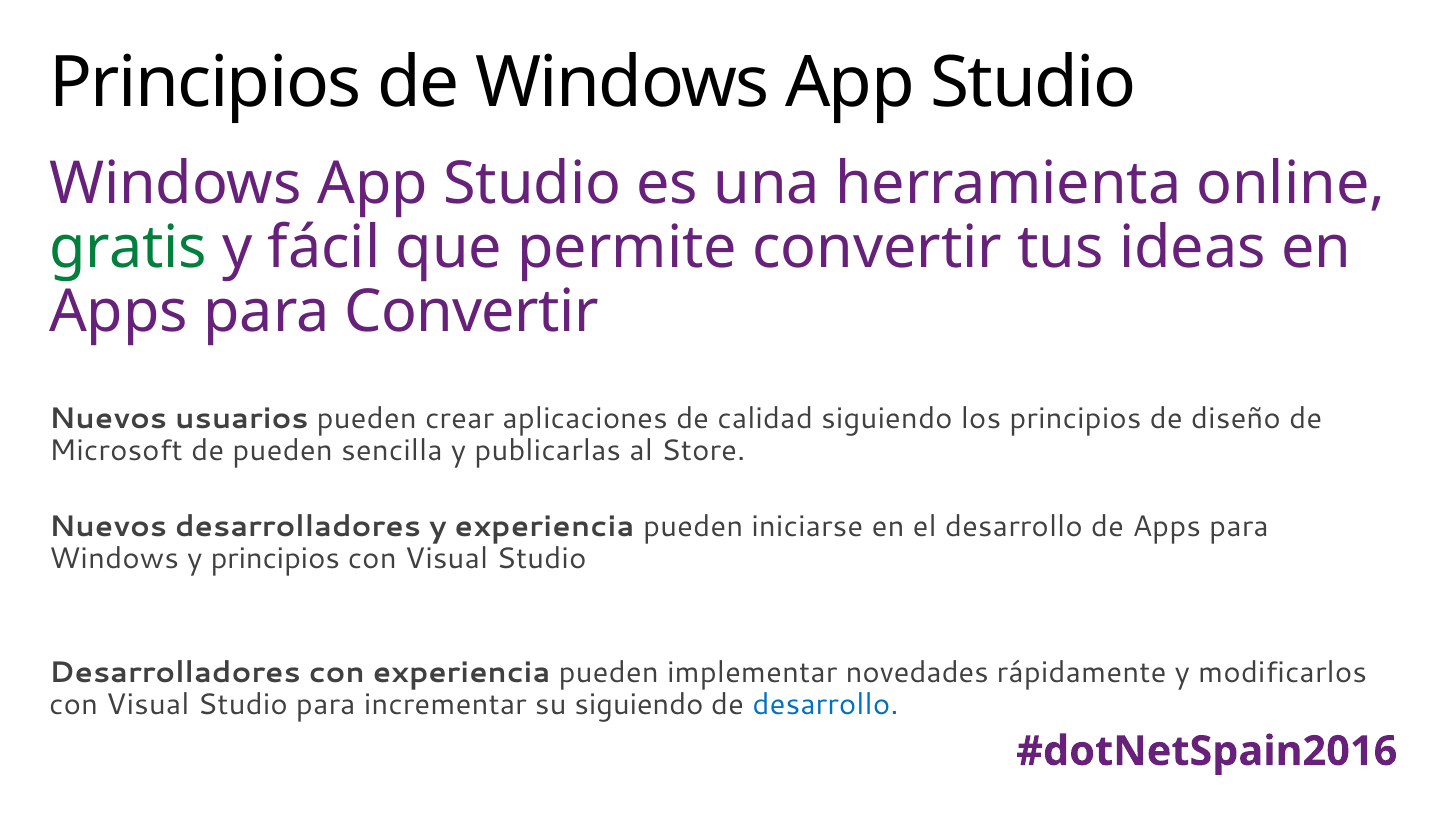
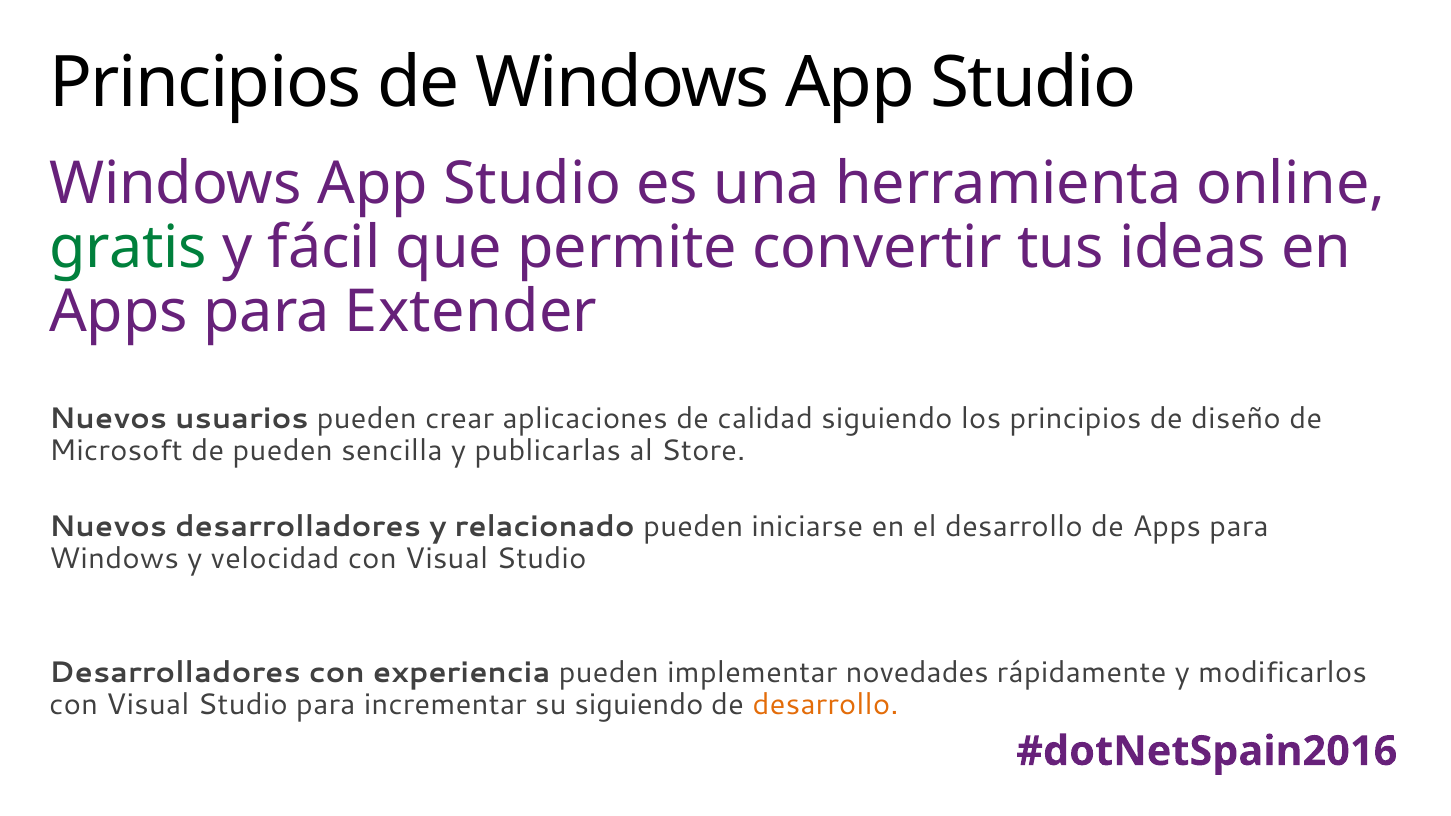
para Convertir: Convertir -> Extender (471, 312)
y experiencia: experiencia -> relacionado (545, 527)
y principios: principios -> velocidad (275, 559)
desarrollo colour: blue -> orange (825, 705)
